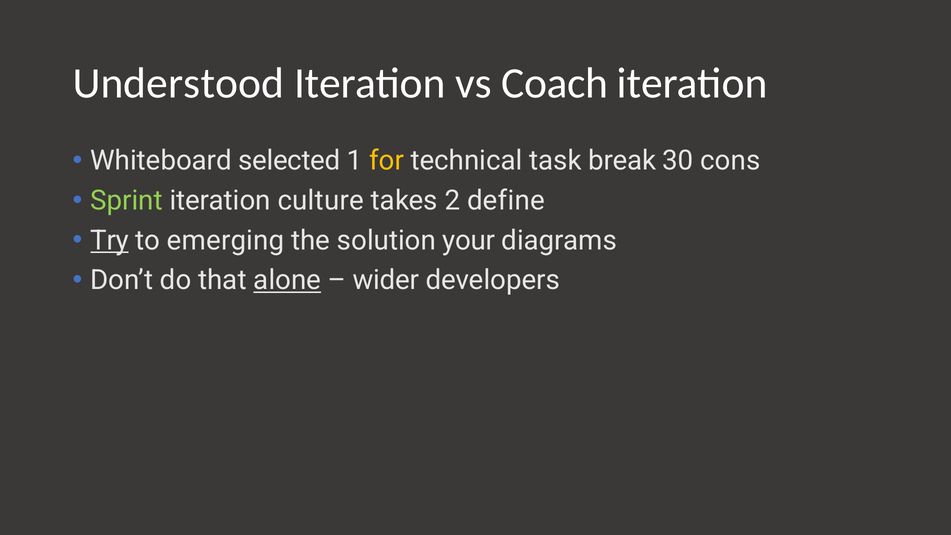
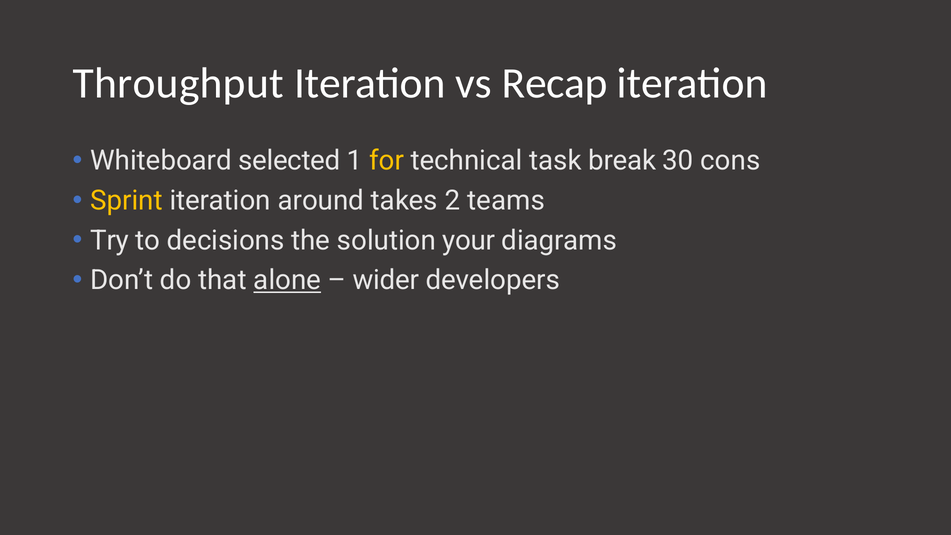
Understood: Understood -> Throughput (178, 83)
Coach: Coach -> Recap (555, 83)
Sprint colour: light green -> yellow (127, 201)
culture: culture -> around (321, 201)
define: define -> teams (506, 201)
Try underline: present -> none (110, 240)
emerging: emerging -> decisions (226, 240)
